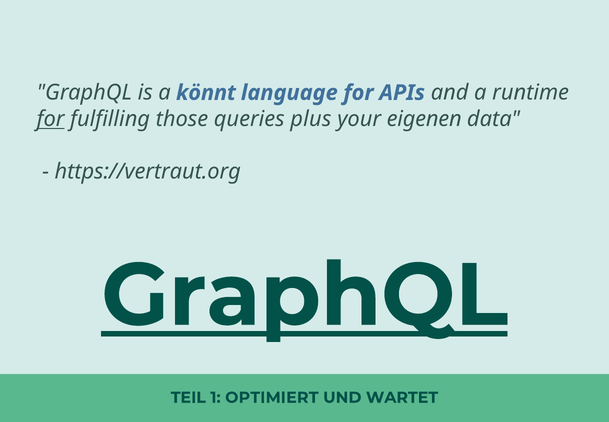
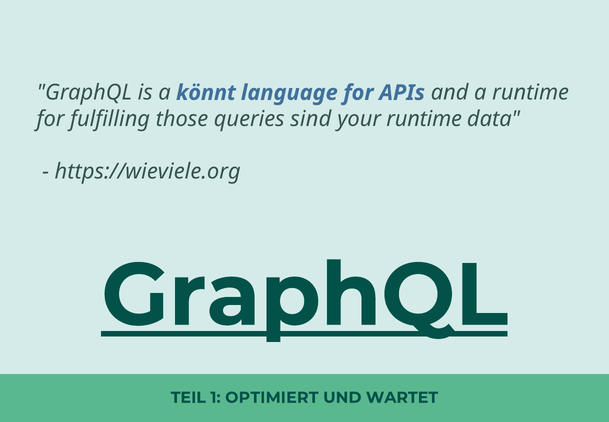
for underline: present -> none (51, 119)
plus: plus -> sind (311, 119)
your eigenen: eigenen -> runtime (424, 119)
https://vertraut.org: https://vertraut.org -> https://wieviele.org (148, 171)
